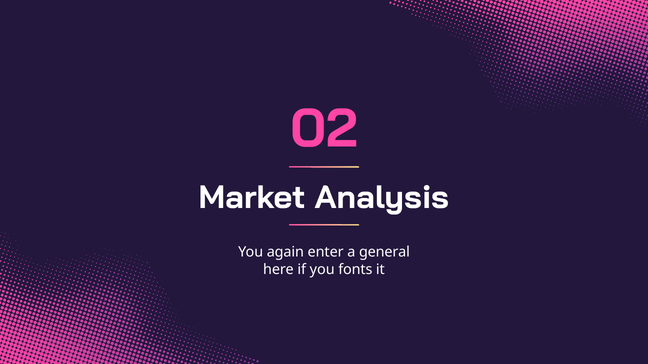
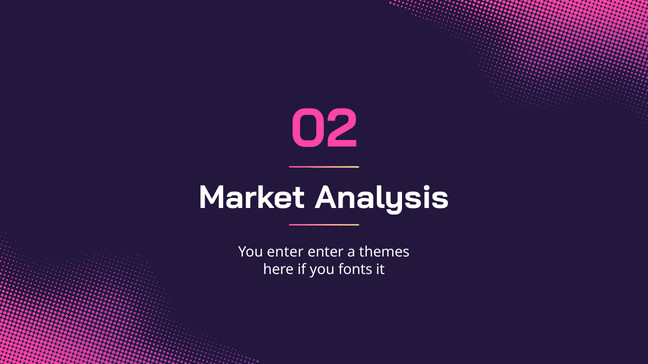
You again: again -> enter (285, 252)
general: general -> themes (384, 252)
